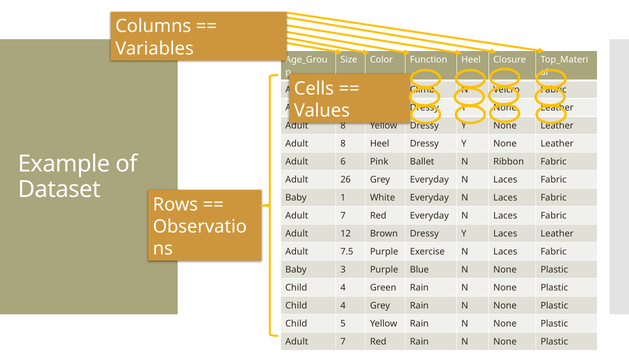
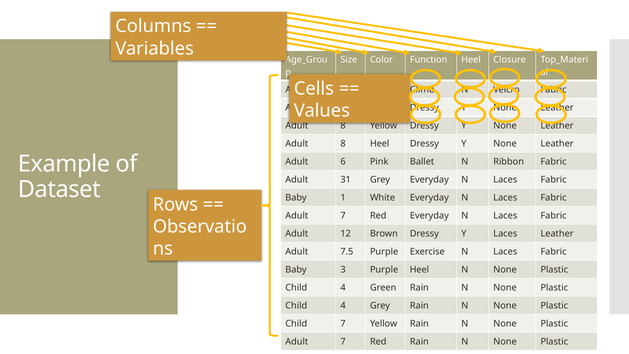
26: 26 -> 31 (346, 180)
Purple Blue: Blue -> Heel (419, 269)
Child 5: 5 -> 7 (343, 323)
